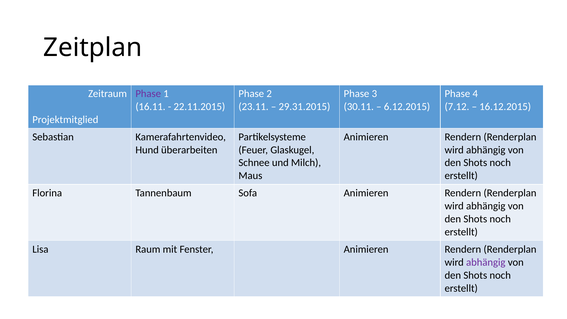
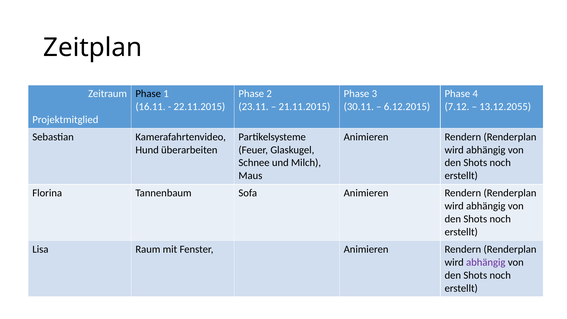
Phase colour: purple -> black (148, 94)
29.31.2015: 29.31.2015 -> 21.11.2015 (304, 107)
16.12.2015: 16.12.2015 -> 13.12.2055 (505, 107)
